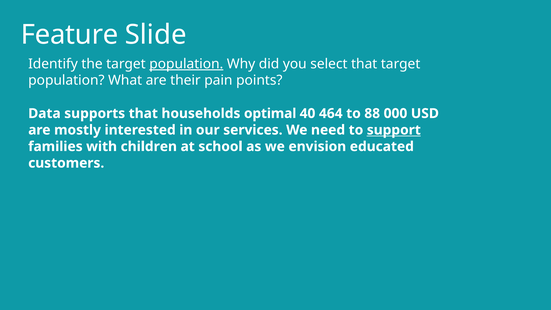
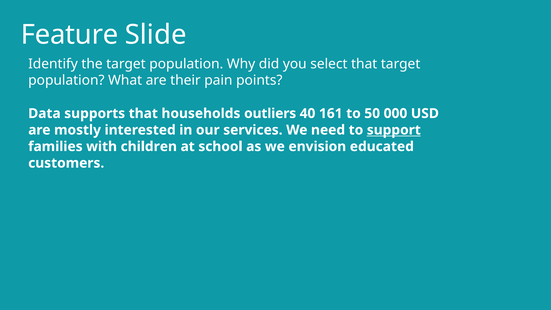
population underline: present -> none (186, 64)
optimal: optimal -> outliers (270, 113)
464: 464 -> 161 (331, 113)
88: 88 -> 50 (372, 113)
